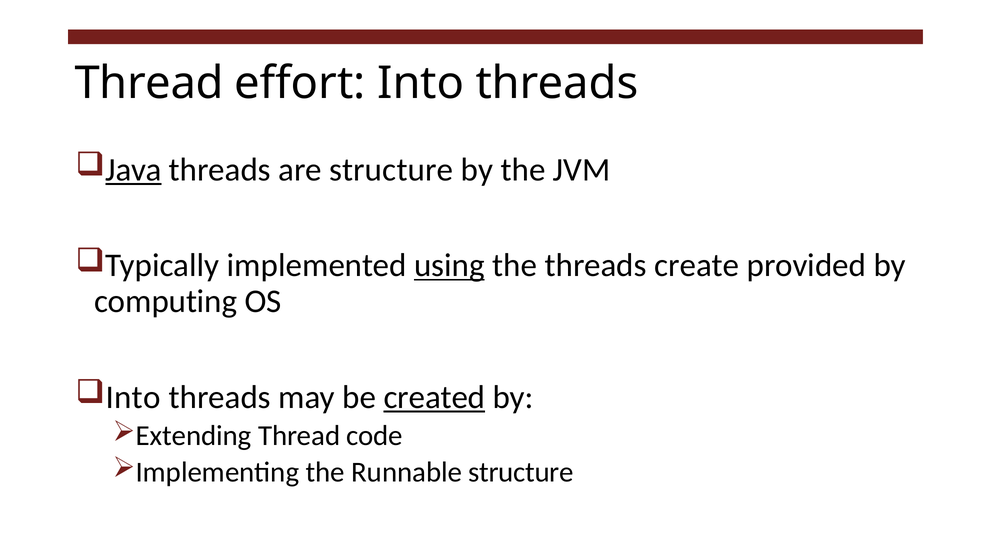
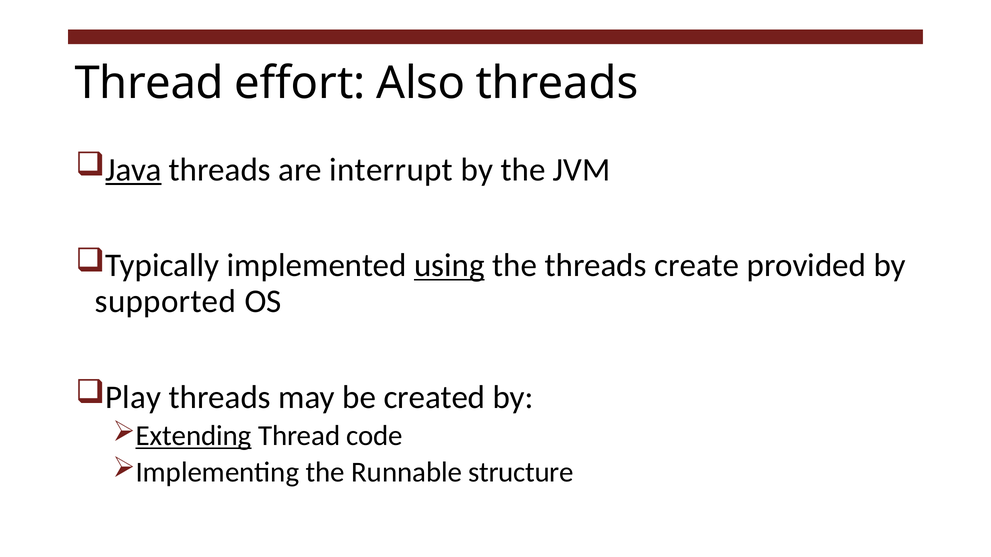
effort Into: Into -> Also (421, 83)
are structure: structure -> interrupt (391, 170)
computing: computing -> supported (165, 301)
Into: Into -> Play (133, 397)
created underline: present -> none (434, 397)
Extending underline: none -> present (194, 436)
